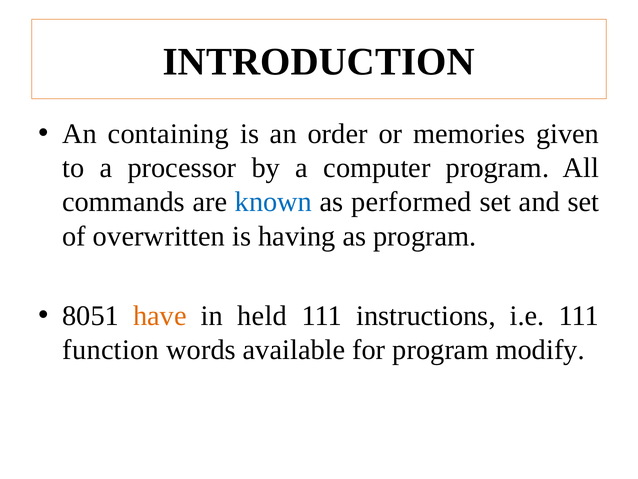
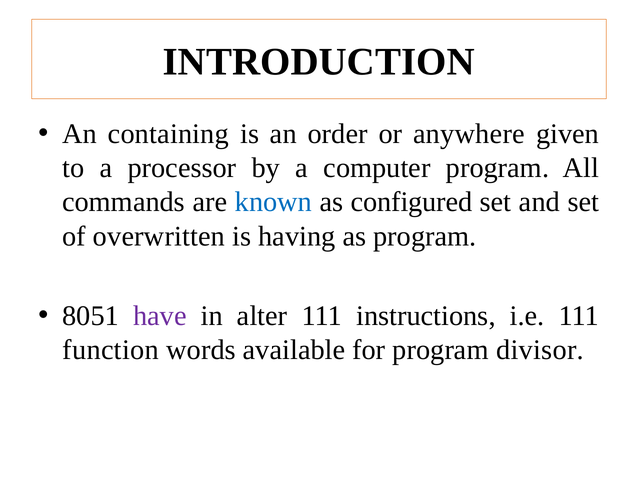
memories: memories -> anywhere (469, 134)
performed: performed -> configured (412, 202)
have colour: orange -> purple (160, 315)
held: held -> alter (262, 315)
modify: modify -> divisor (540, 349)
